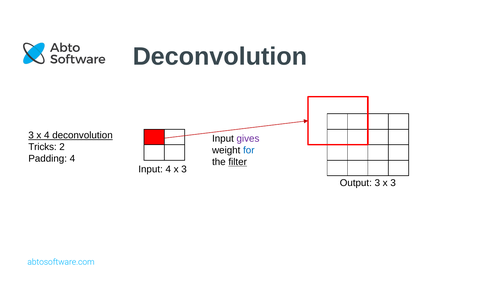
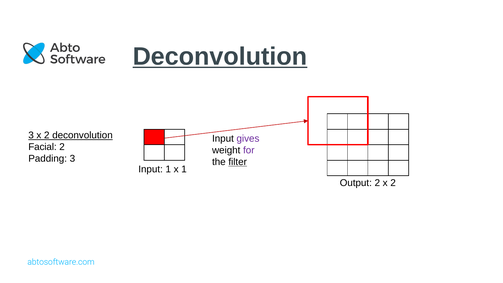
Deconvolution underline: none -> present (220, 57)
3 x 4: 4 -> 2 (47, 135)
Tricks: Tricks -> Facial (42, 147)
for colour: blue -> purple (249, 150)
Padding 4: 4 -> 3 (72, 159)
Input 4: 4 -> 1 (168, 169)
3: 3 -> 1 (184, 169)
Output 3: 3 -> 2 (377, 183)
3: 3 -> 2 (393, 183)
